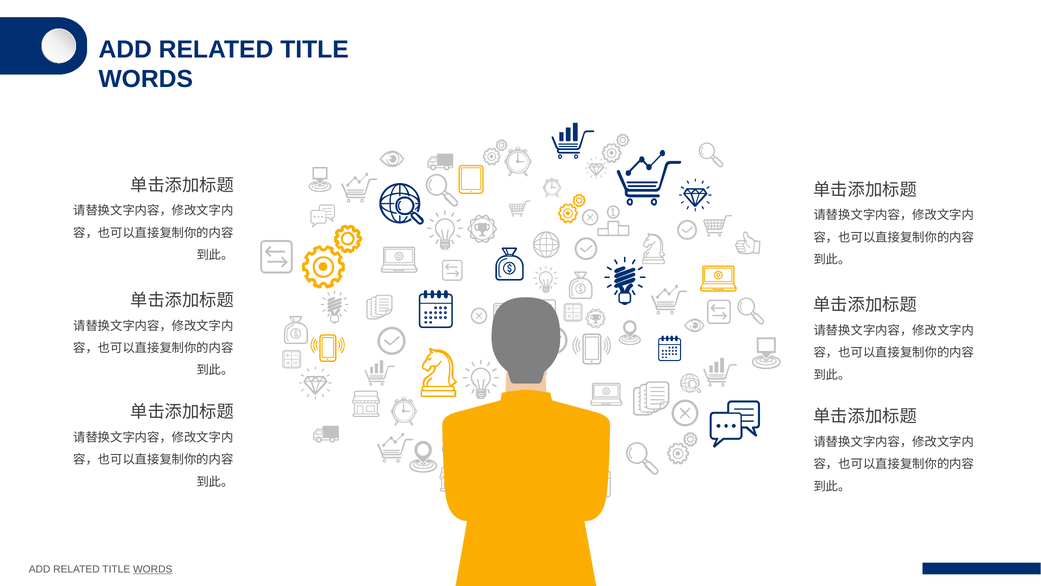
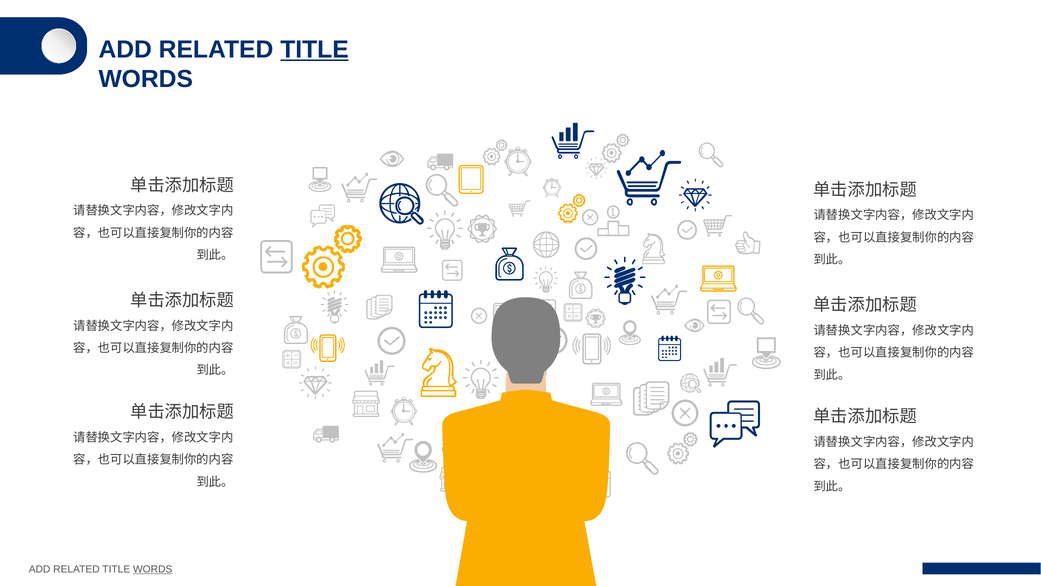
TITLE underline: none -> present (315, 49)
